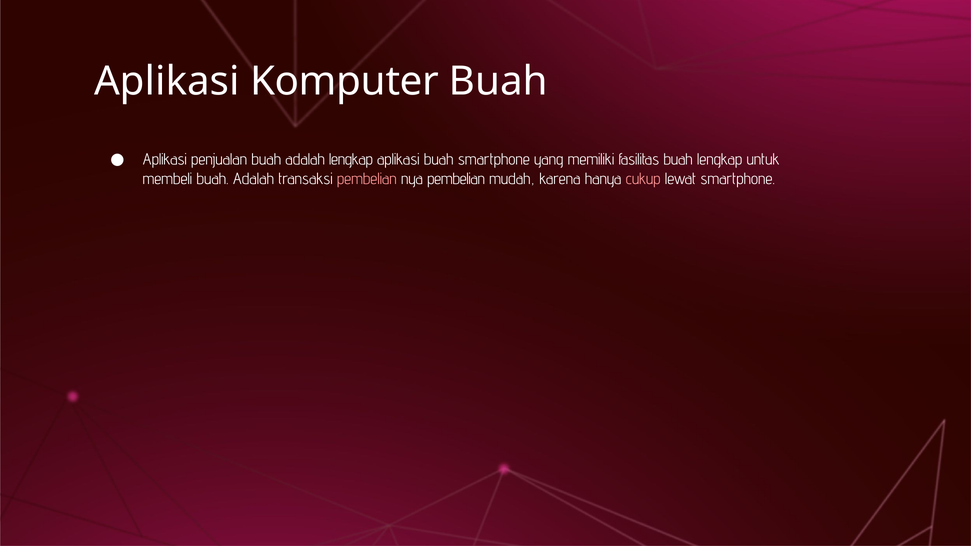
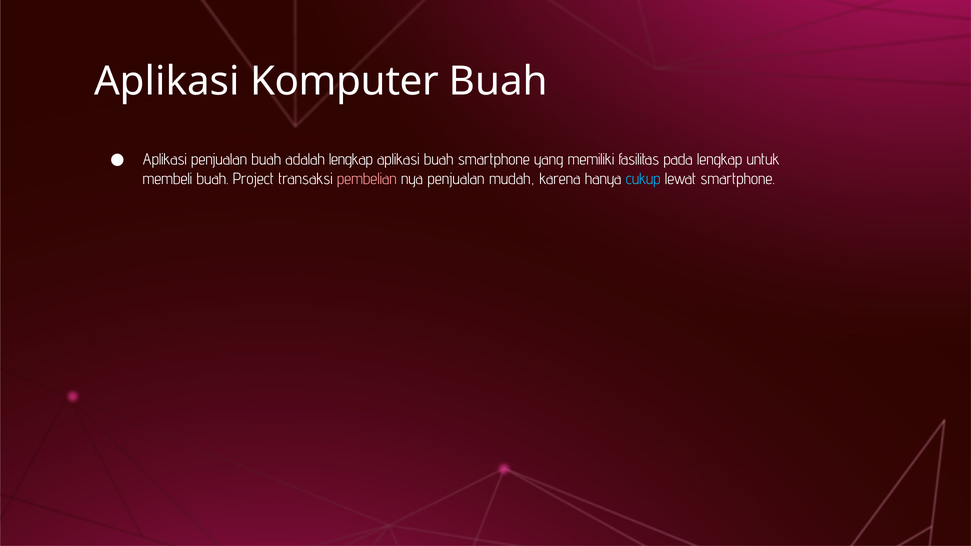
fasilitas buah: buah -> pada (678, 159)
membeli buah Adalah: Adalah -> Project (253, 179)
nya pembelian: pembelian -> penjualan (456, 179)
cukup colour: pink -> light blue (643, 179)
